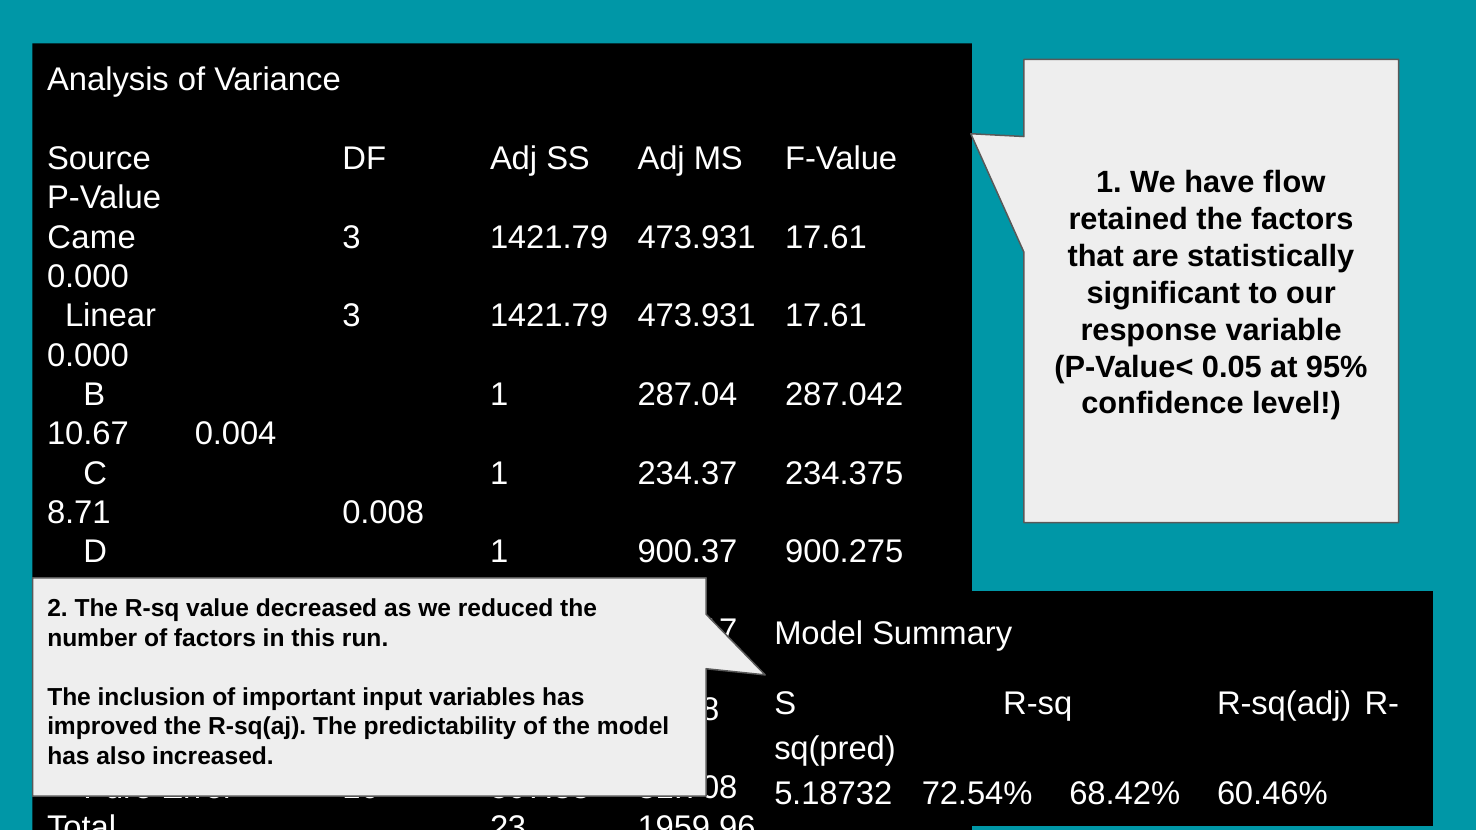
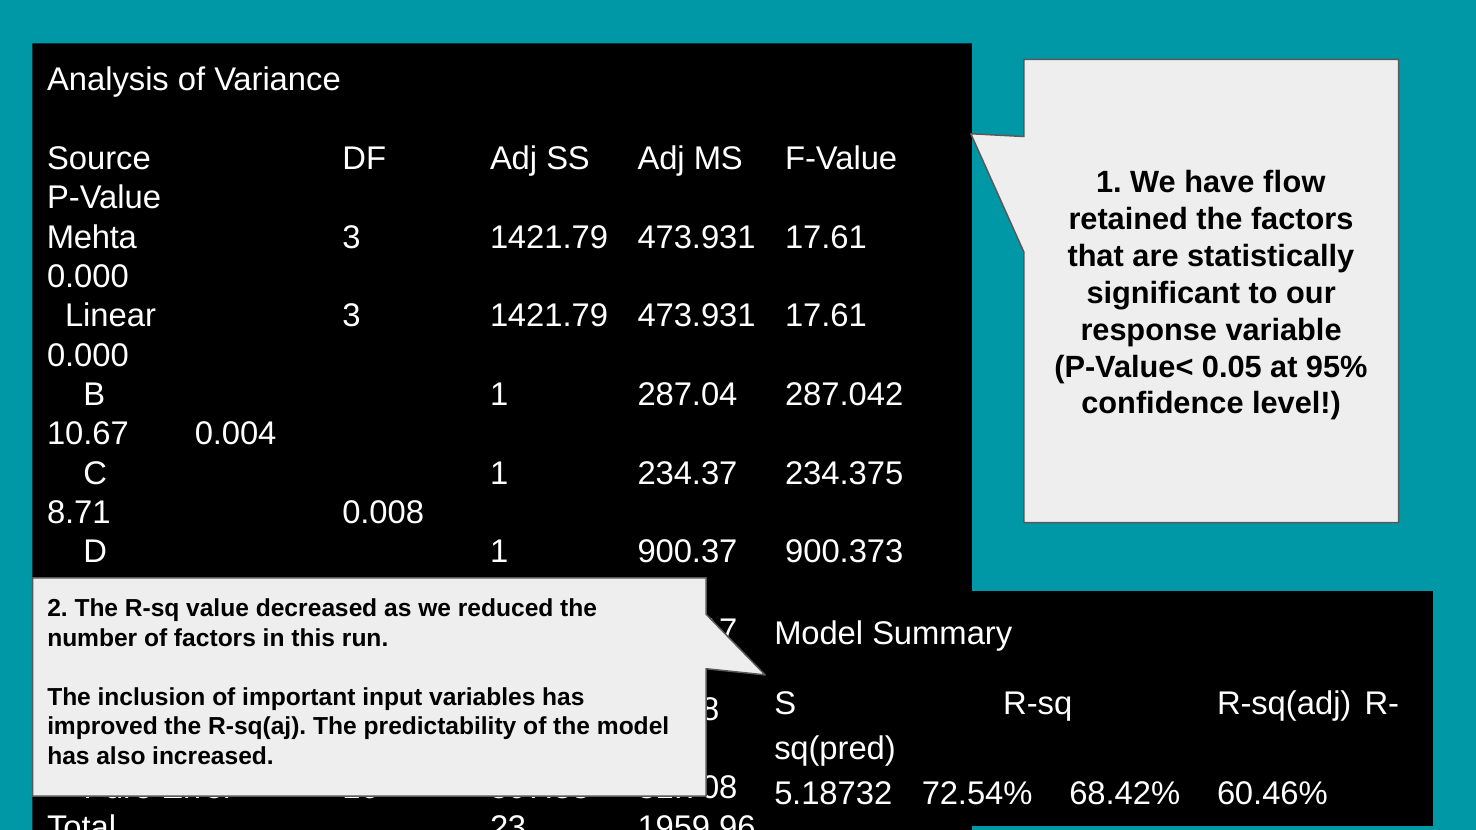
Came: Came -> Mehta (92, 238)
900.275: 900.275 -> 900.373 (844, 552)
